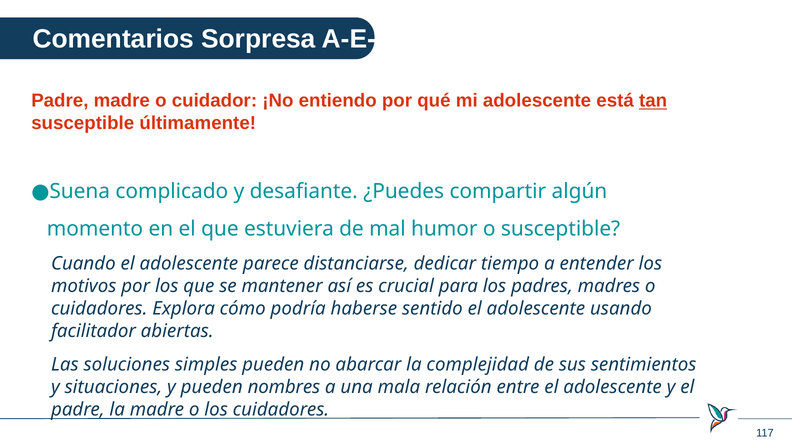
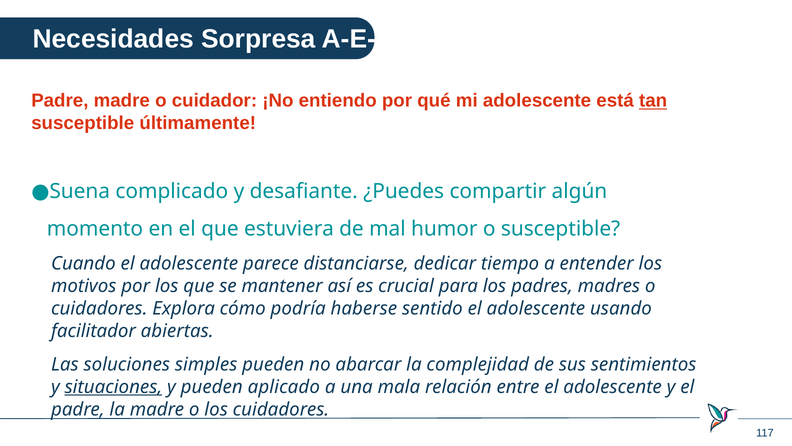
Comentarios: Comentarios -> Necesidades (113, 39)
situaciones underline: none -> present (113, 387)
nombres: nombres -> aplicado (284, 387)
